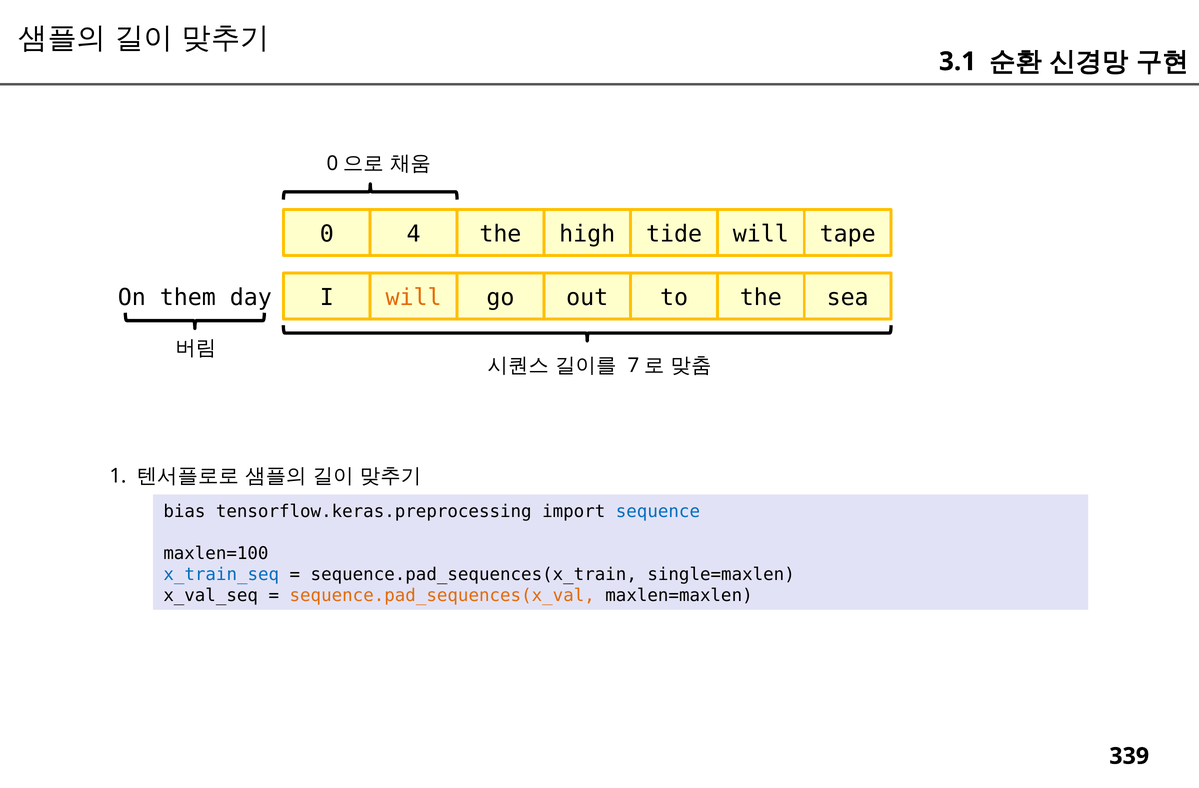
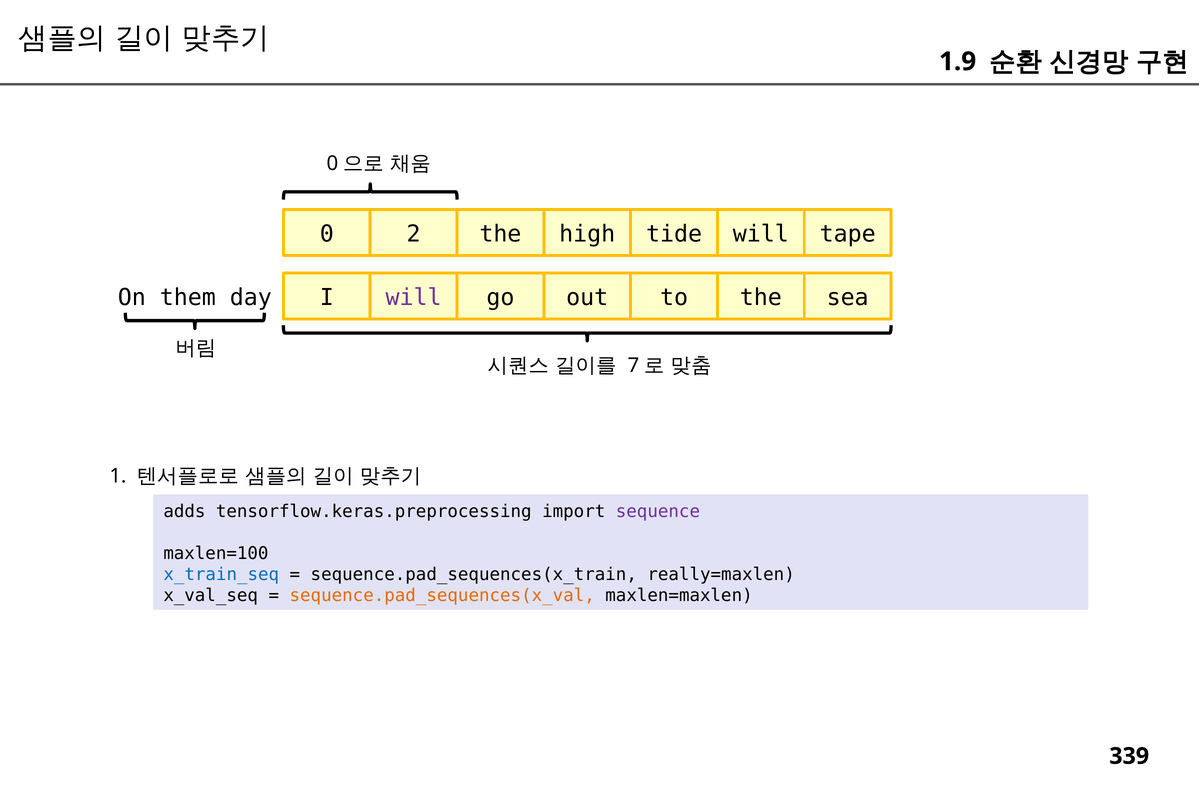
3.1: 3.1 -> 1.9 (958, 61)
4: 4 -> 2 (414, 234)
will colour: orange -> purple (414, 298)
bias: bias -> adds (184, 511)
sequence colour: blue -> purple (658, 511)
single=maxlen: single=maxlen -> really=maxlen (721, 574)
